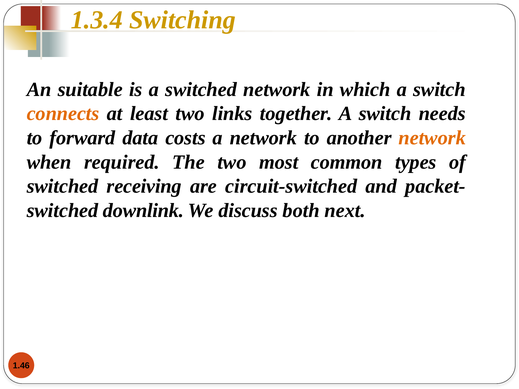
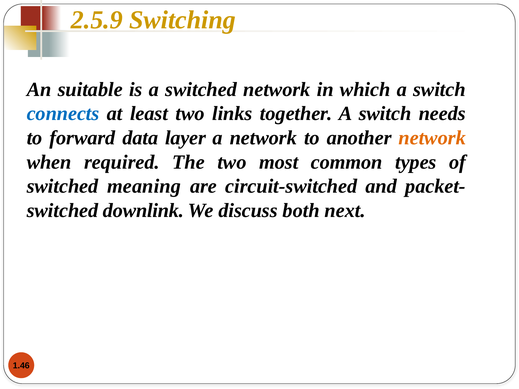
1.3.4: 1.3.4 -> 2.5.9 (97, 20)
connects colour: orange -> blue (63, 114)
costs: costs -> layer (186, 138)
receiving: receiving -> meaning (144, 186)
